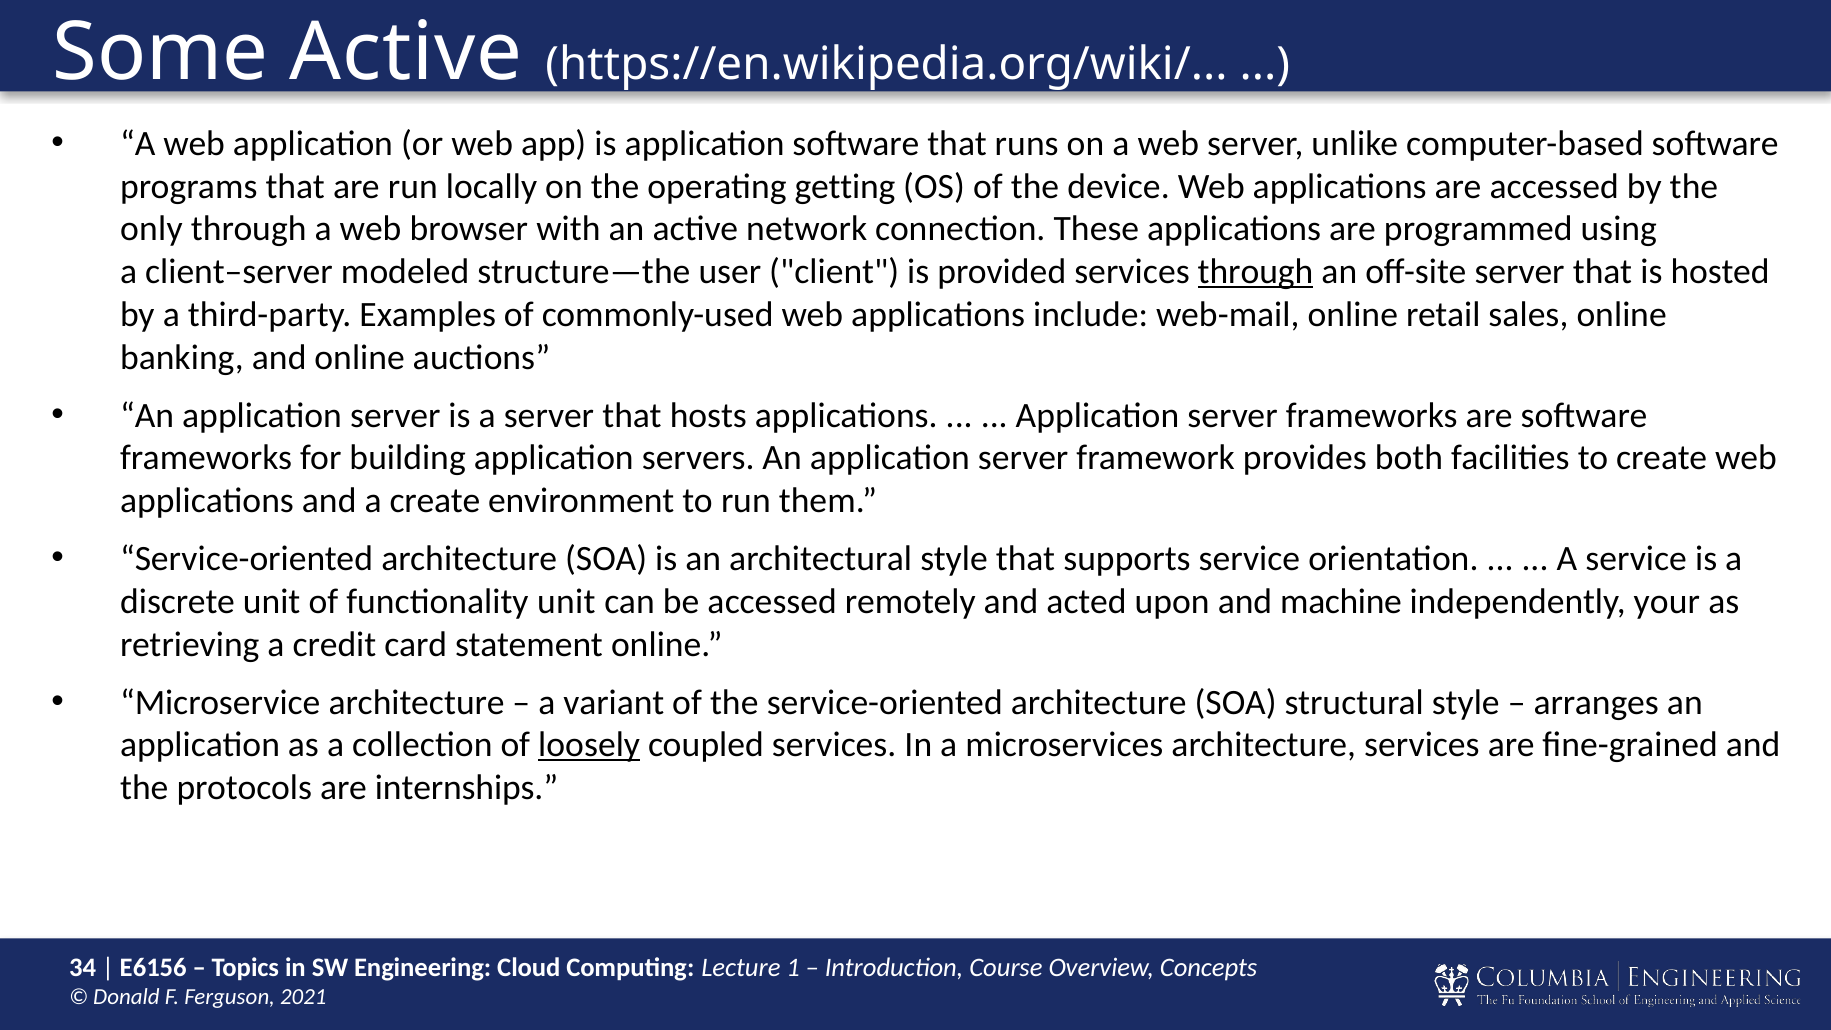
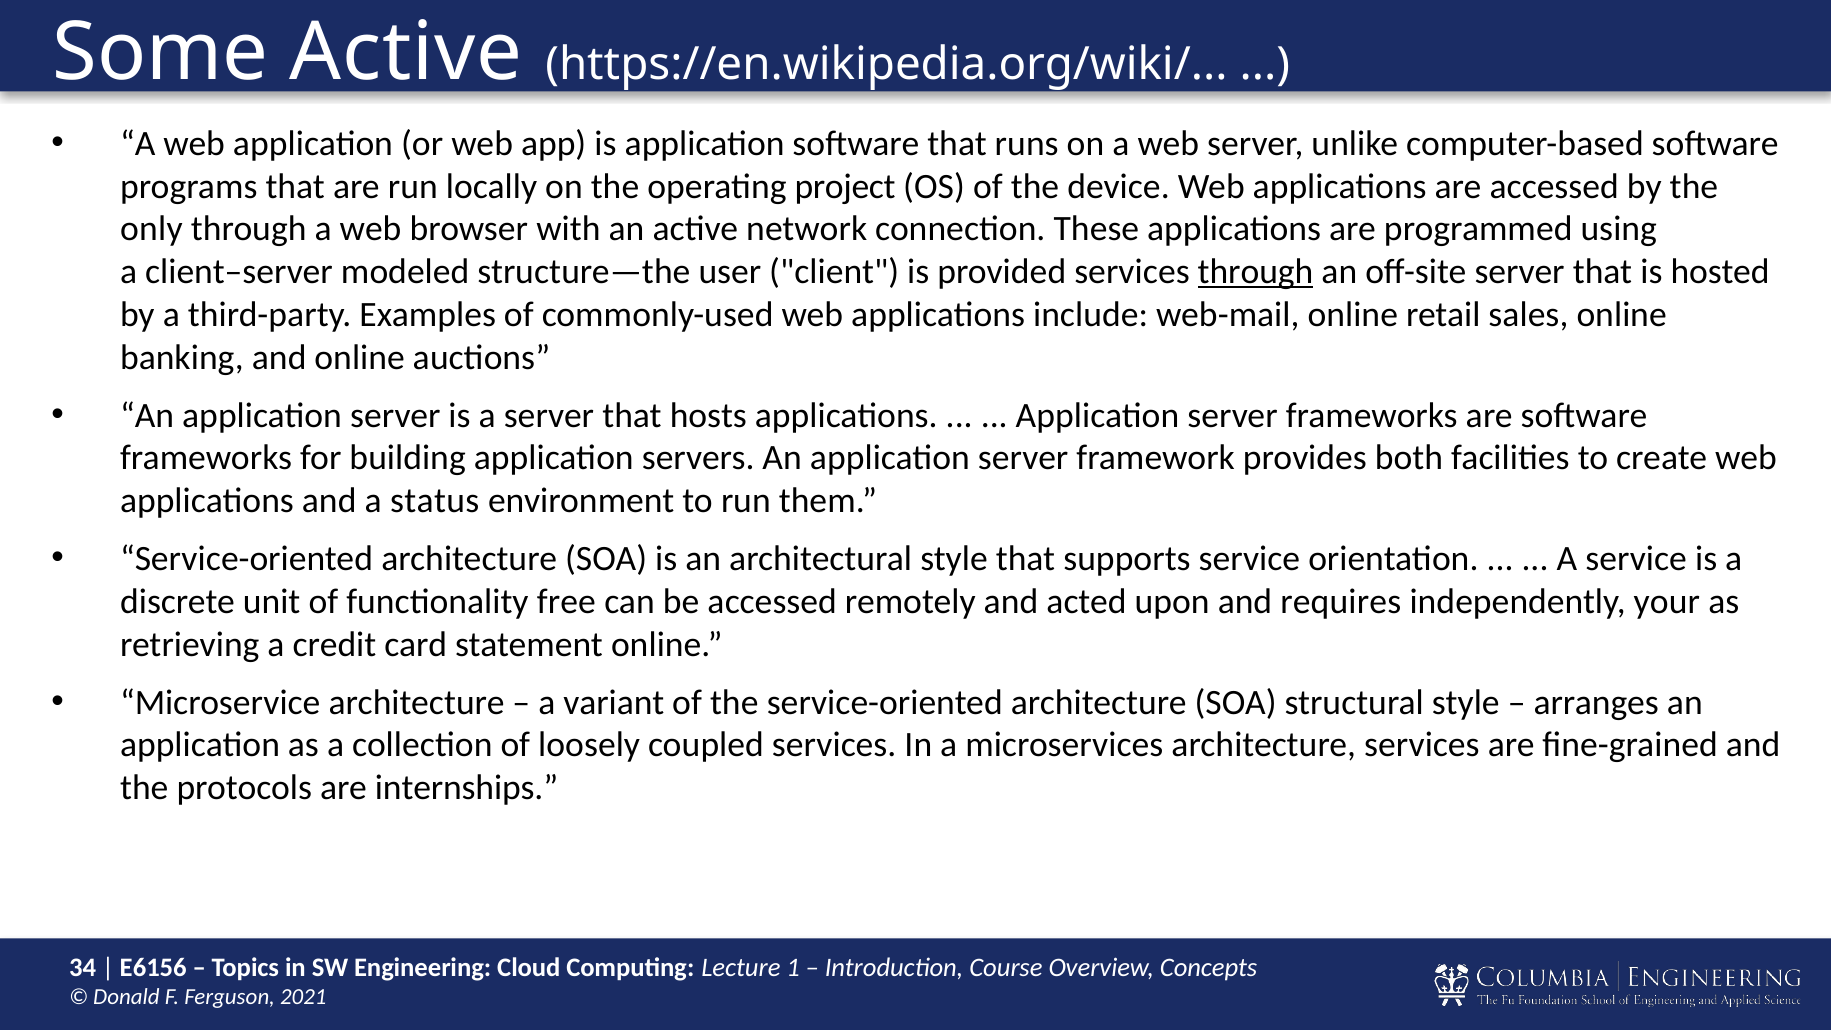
getting: getting -> project (845, 186)
a create: create -> status (435, 501)
functionality unit: unit -> free (566, 602)
machine: machine -> requires (1341, 602)
loosely underline: present -> none (589, 745)
